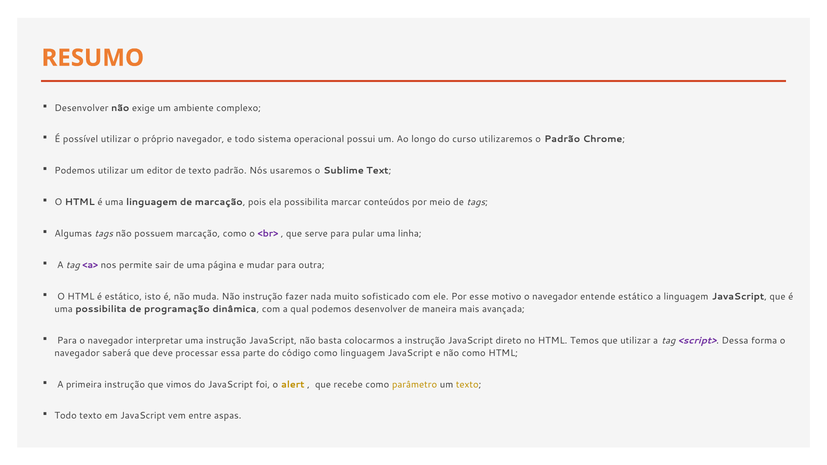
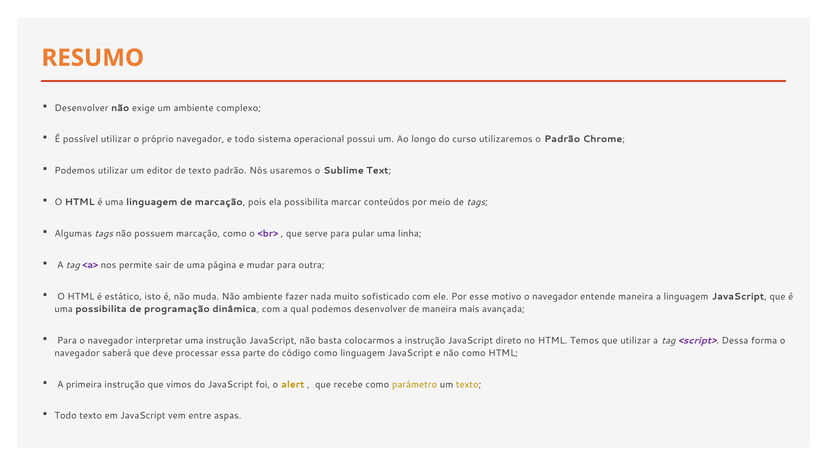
Não instrução: instrução -> ambiente (263, 297)
entende estático: estático -> maneira (636, 297)
